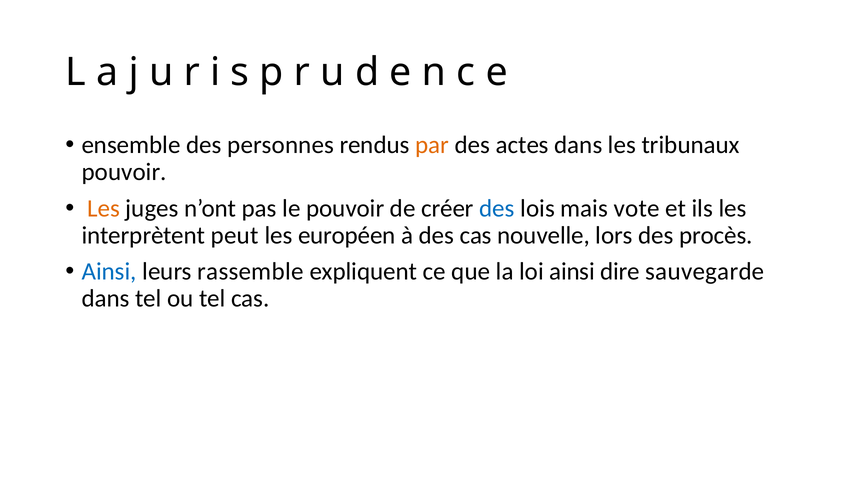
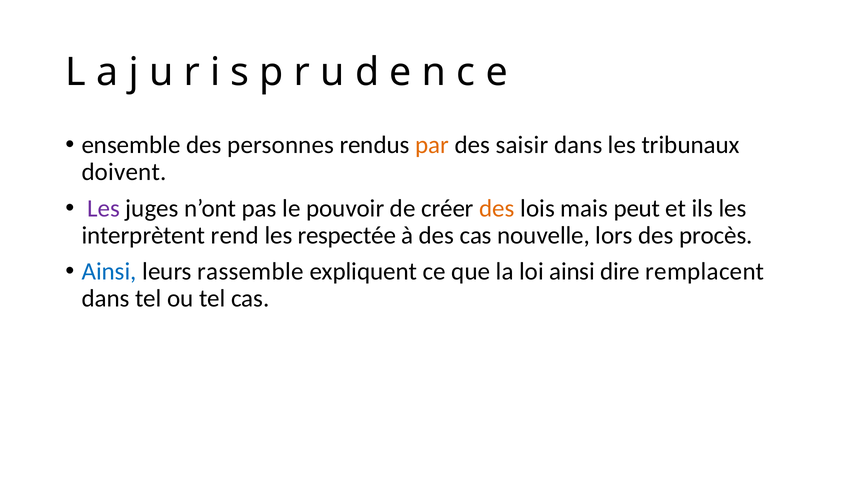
actes: actes -> saisir (522, 145)
pouvoir: pouvoir -> doivent (124, 172)
Les colour: orange -> purple (104, 208)
des colour: blue -> orange (497, 208)
vote: vote -> peut (637, 208)
peut: peut -> rend (235, 235)
européen: européen -> respectée (347, 235)
sauvegarde: sauvegarde -> remplacent (705, 271)
